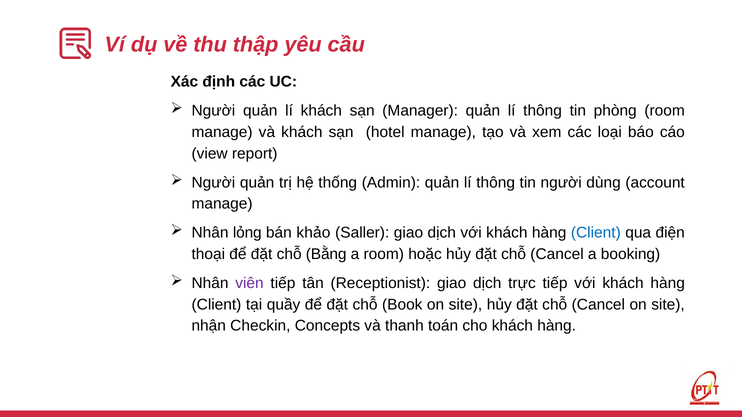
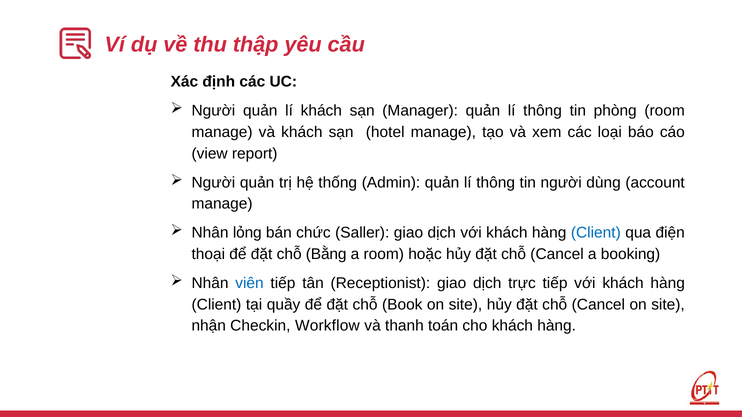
khảo: khảo -> chức (313, 233)
viên colour: purple -> blue (250, 283)
Concepts: Concepts -> Workflow (327, 326)
